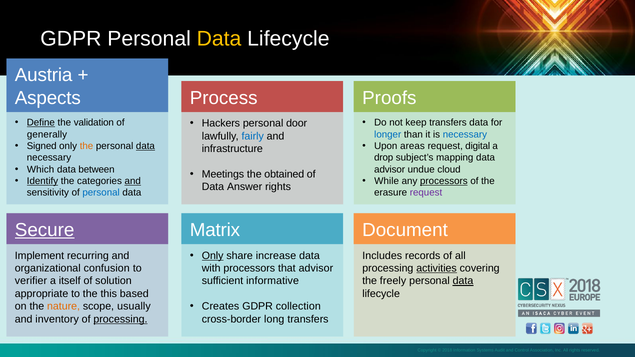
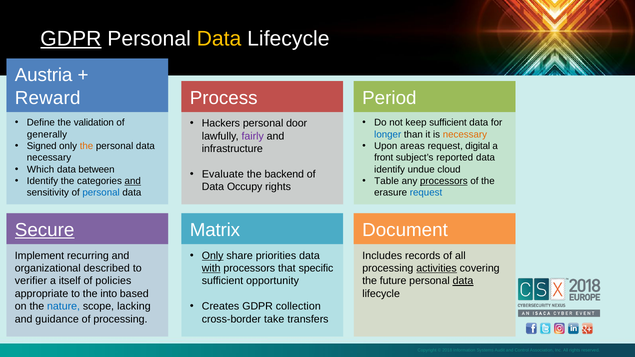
GDPR underline: none -> present (71, 39)
Proofs: Proofs -> Period (389, 98)
Aspects: Aspects -> Reward (48, 98)
Define underline: present -> none (41, 123)
keep transfers: transfers -> sufficient (448, 123)
necessary colour: blue -> orange (465, 134)
fairly colour: blue -> purple (253, 136)
data underline: present -> none (145, 146)
drop: drop -> front (384, 158)
mapping: mapping -> reported (455, 158)
advisor: advisor -> identify (390, 169)
Meetings: Meetings -> Evaluate (223, 174)
obtained: obtained -> backend (284, 174)
Identify underline: present -> none (42, 181)
While: While -> Table (387, 181)
Answer: Answer -> Occupy (245, 187)
request colour: purple -> blue (426, 193)
increase: increase -> priorities (276, 256)
confusion: confusion -> described (107, 268)
with underline: none -> present (211, 268)
that advisor: advisor -> specific (316, 268)
solution: solution -> policies (113, 281)
informative: informative -> opportunity (273, 281)
freely: freely -> future (393, 281)
this: this -> into (109, 294)
nature colour: orange -> blue (64, 307)
usually: usually -> lacking (134, 307)
inventory: inventory -> guidance (57, 319)
processing underline: present -> none (120, 319)
long: long -> take (274, 319)
